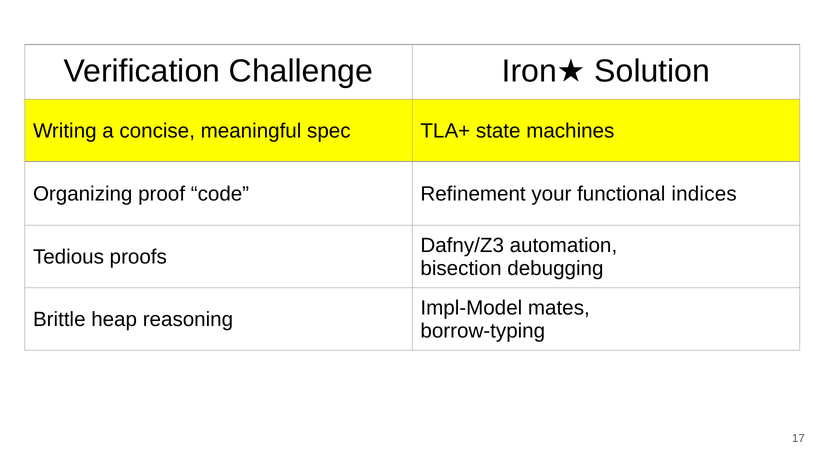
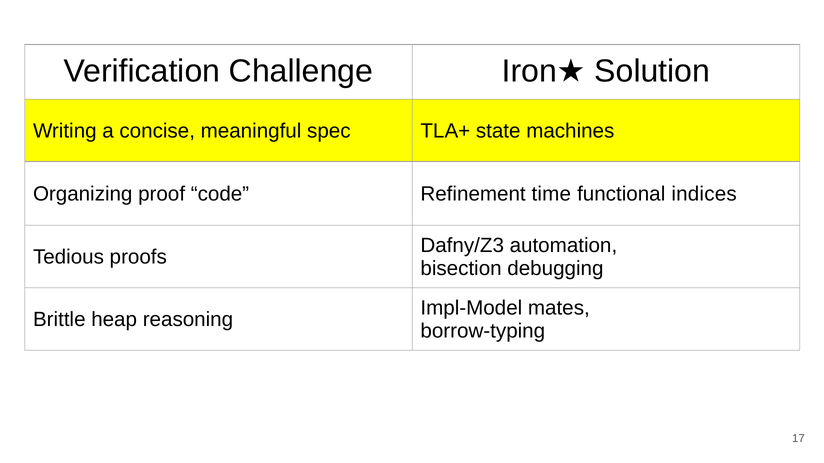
your: your -> time (551, 194)
